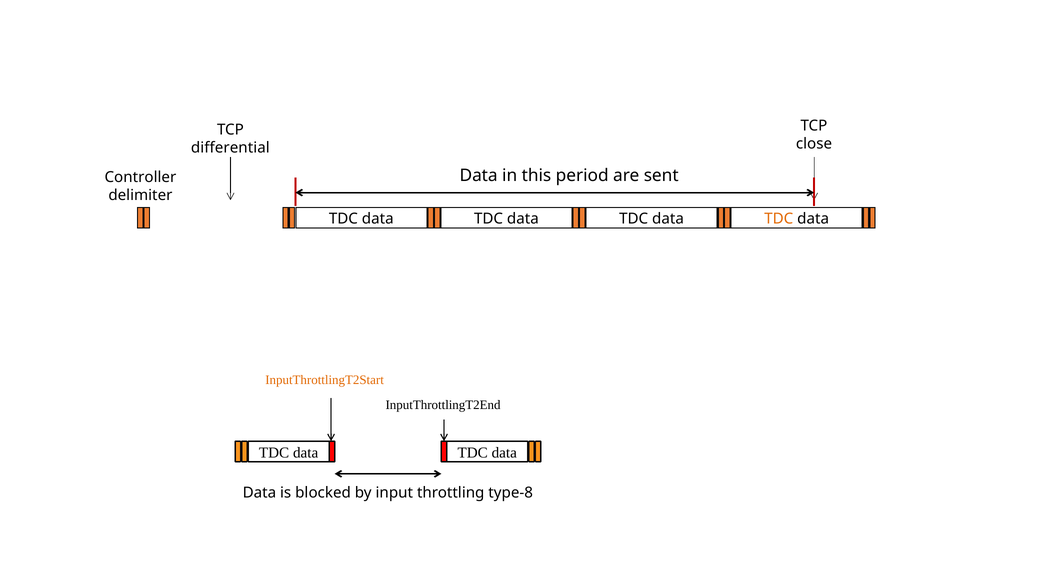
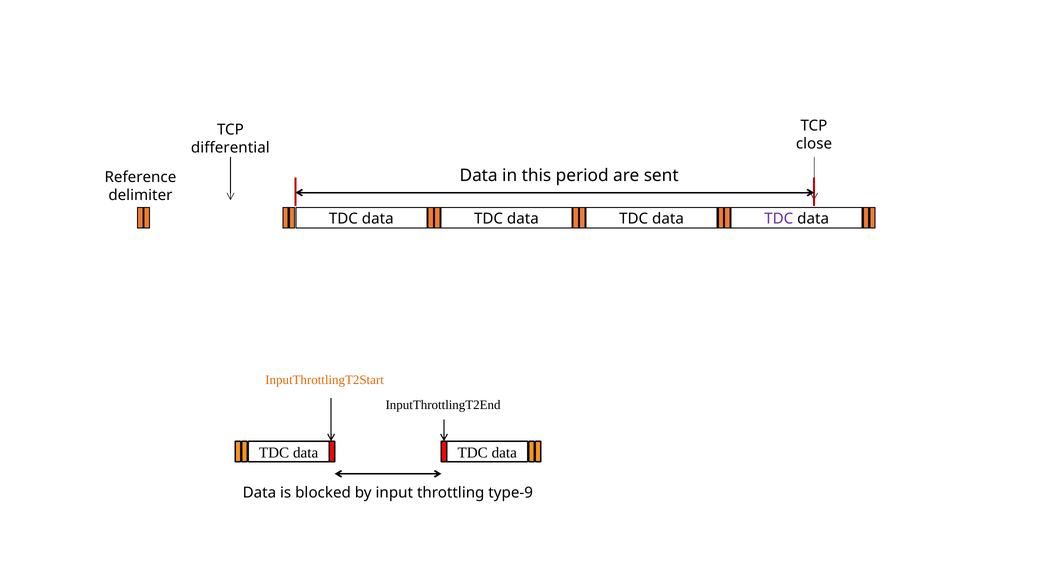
Controller: Controller -> Reference (140, 177)
TDC colour: orange -> purple (779, 219)
type-8: type-8 -> type-9 (511, 493)
